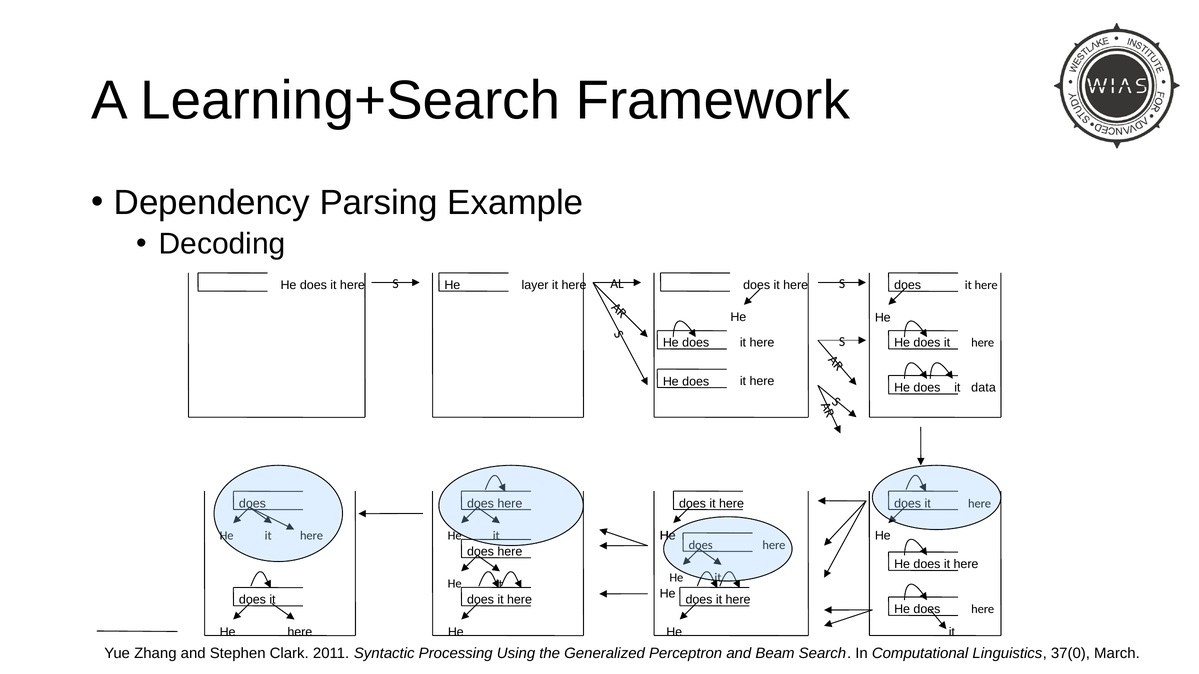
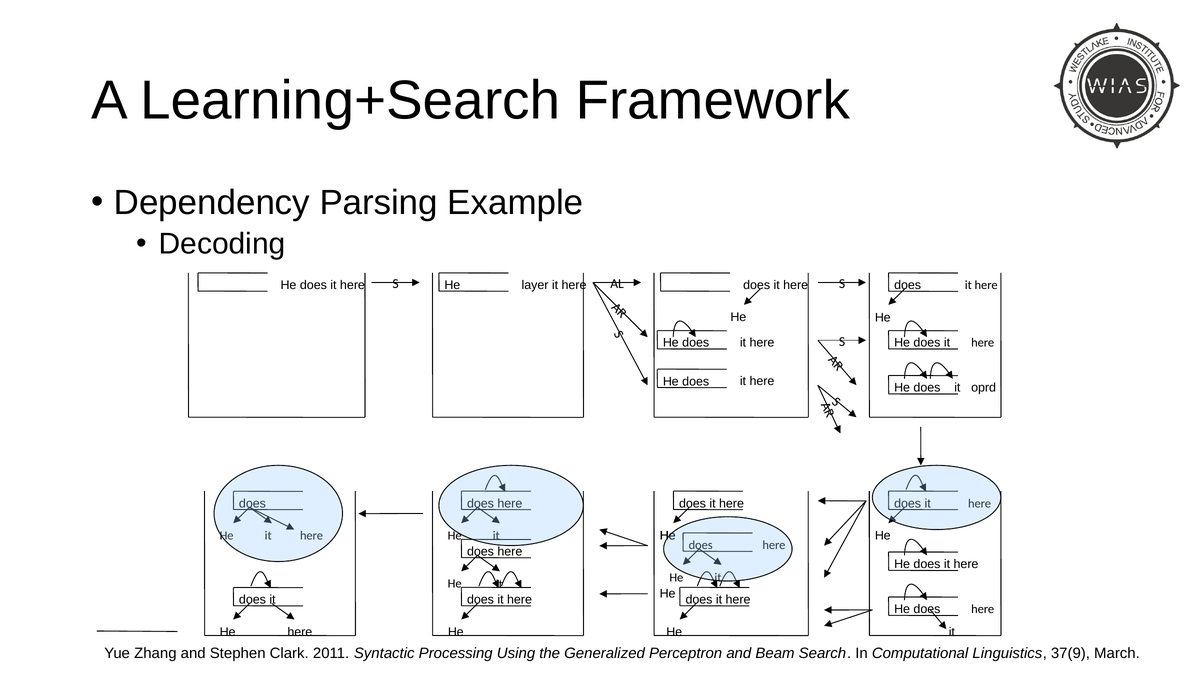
data: data -> oprd (984, 388)
37(0: 37(0 -> 37(9 (1070, 654)
